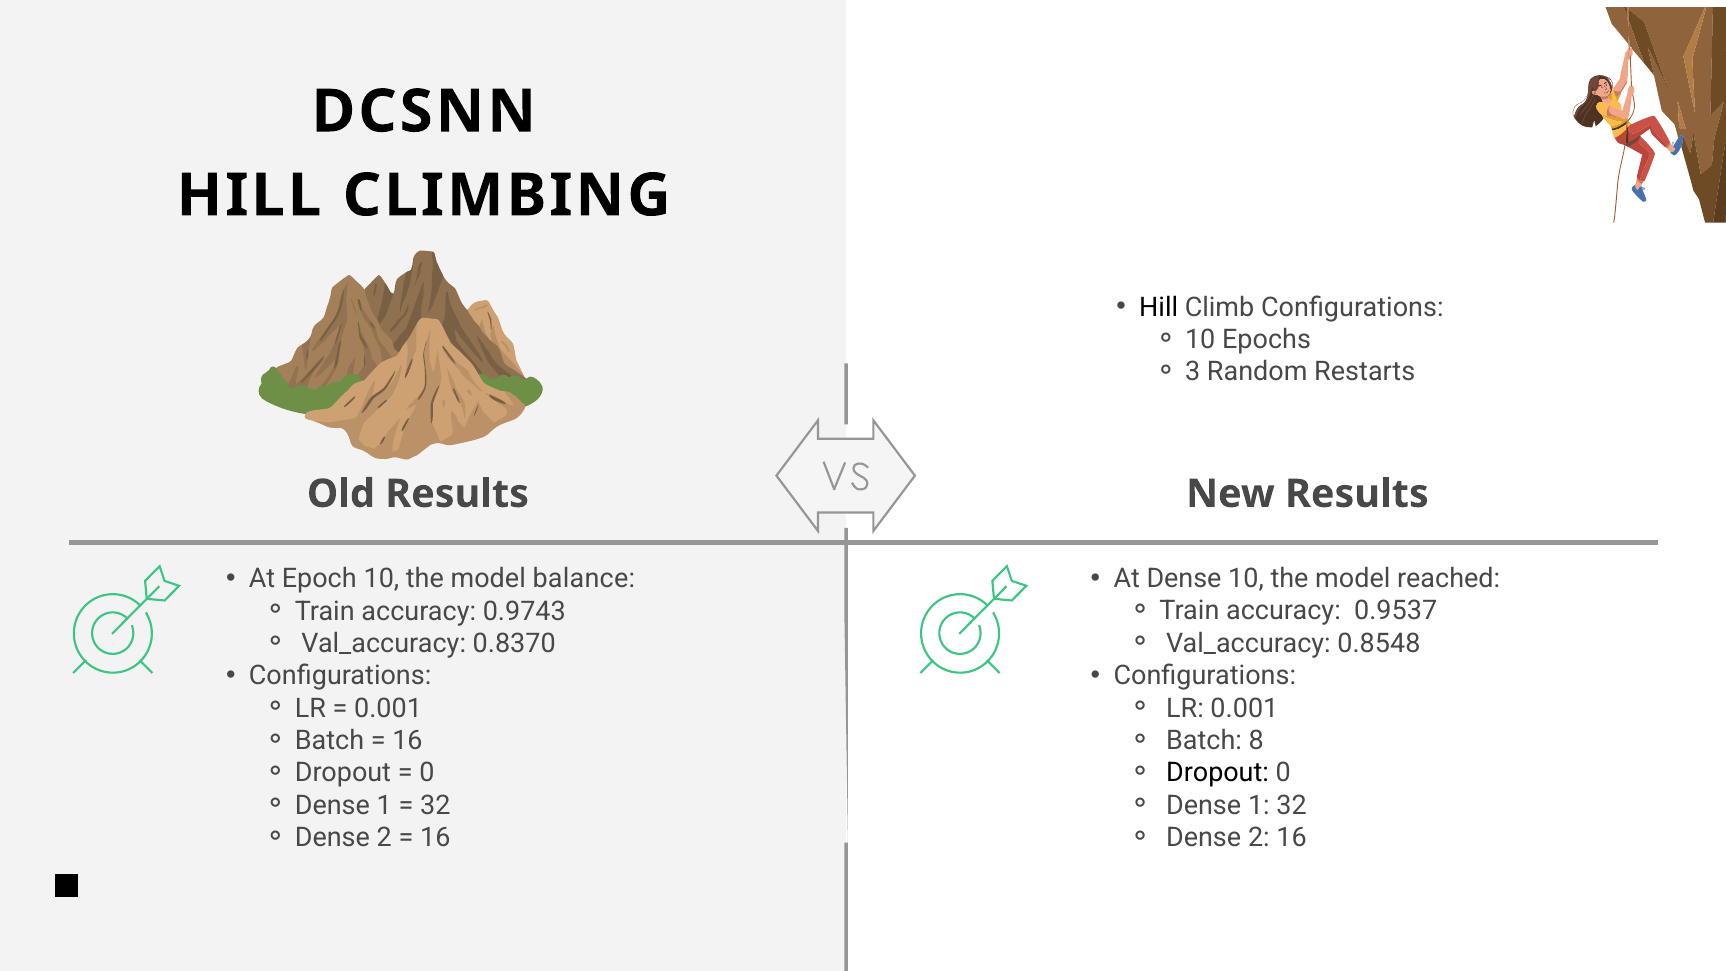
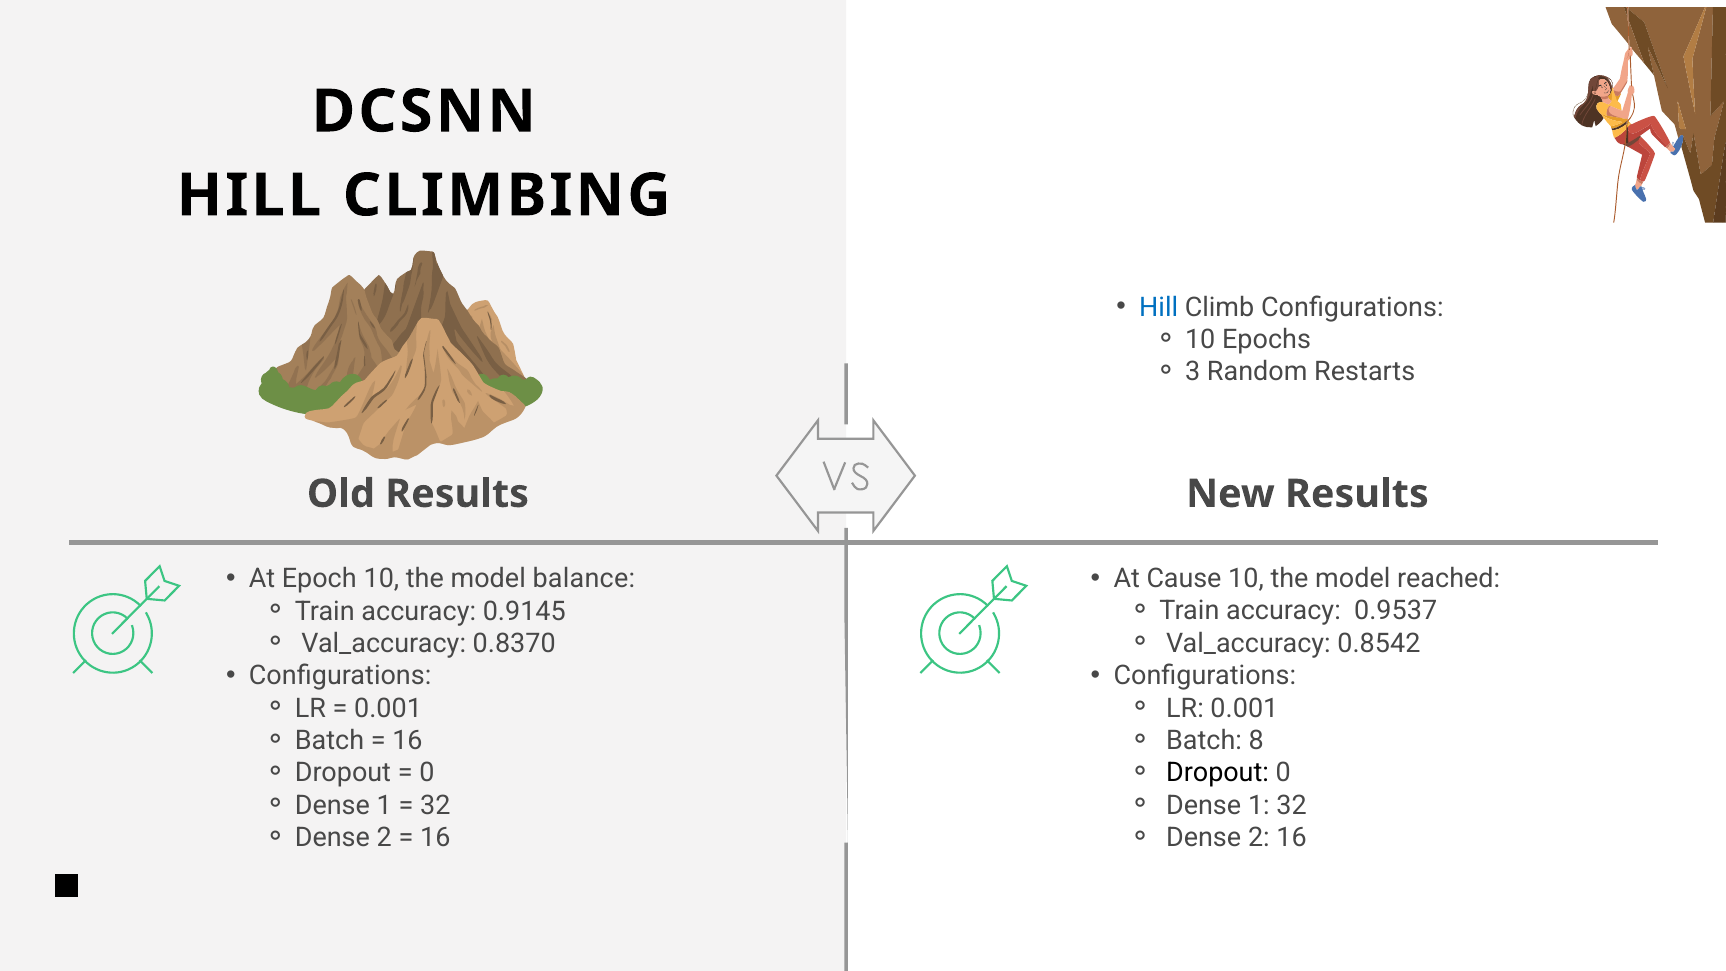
Hill colour: black -> blue (1159, 307)
At Dense: Dense -> Cause (1184, 579)
0.9743: 0.9743 -> 0.9145 (524, 611)
0.8548: 0.8548 -> 0.8542 (1379, 643)
